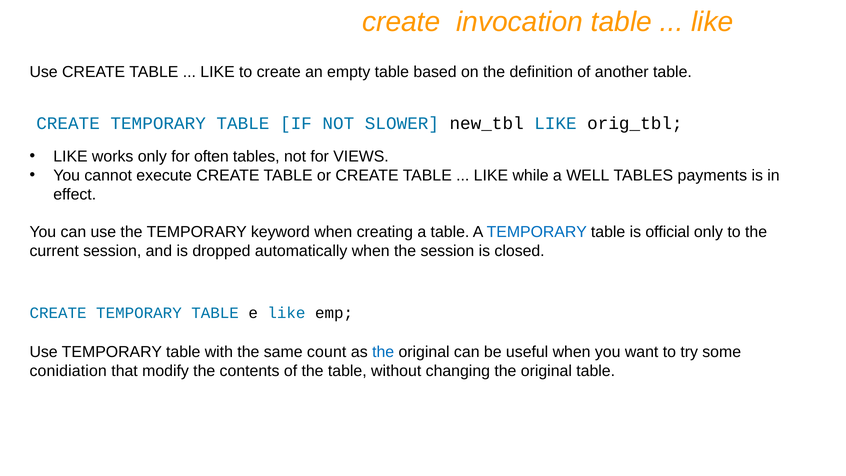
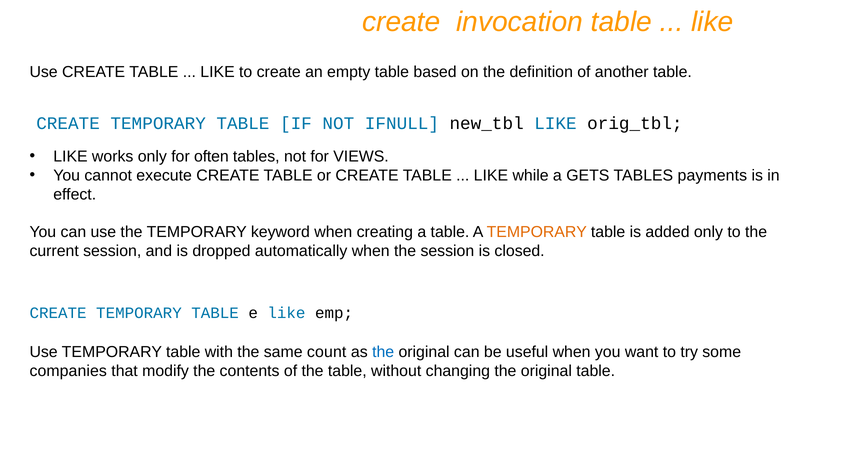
SLOWER: SLOWER -> IFNULL (402, 123)
WELL: WELL -> GETS (588, 176)
TEMPORARY colour: blue -> orange (537, 232)
official: official -> added (668, 232)
conidiation: conidiation -> companies (68, 371)
